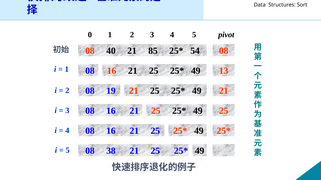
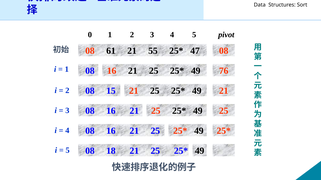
40: 40 -> 61 (111, 51)
85: 85 -> 55 (153, 51)
54: 54 -> 47 (195, 51)
13: 13 -> 76 (224, 71)
19: 19 -> 15 (111, 91)
38: 38 -> 18 (111, 151)
